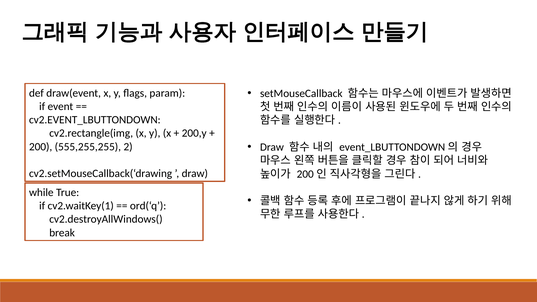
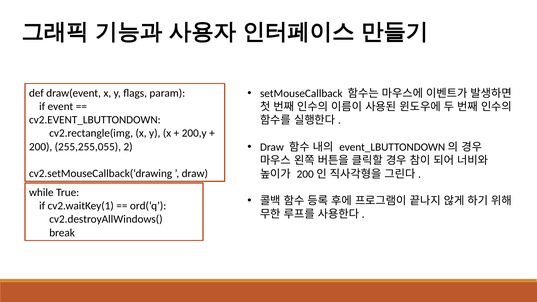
555,255,255: 555,255,255 -> 255,255,055 (88, 147)
